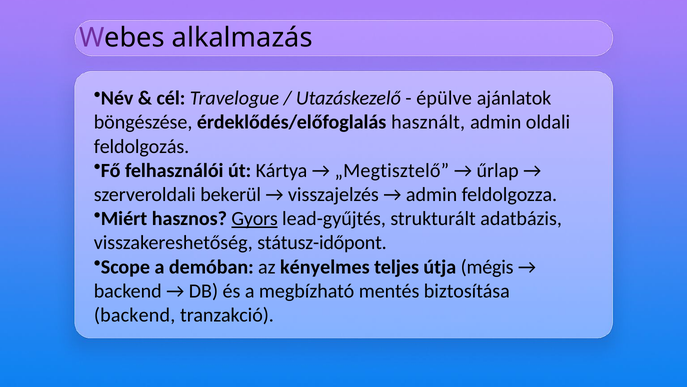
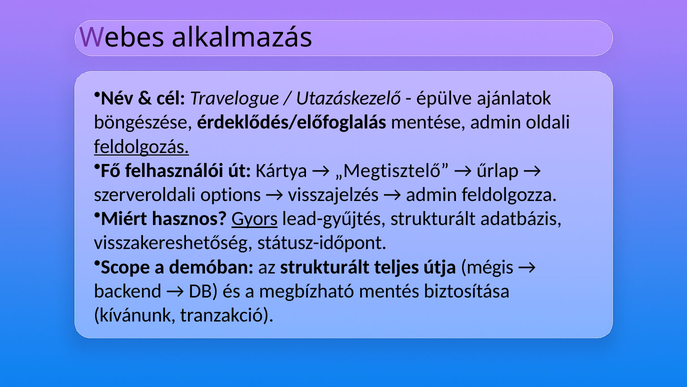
használt: használt -> mentése (428, 122)
feldolgozás underline: none -> present (142, 146)
bekerül: bekerül -> options (231, 194)
az kényelmes: kényelmes -> strukturált (325, 266)
backend: backend -> kívánunk (135, 315)
